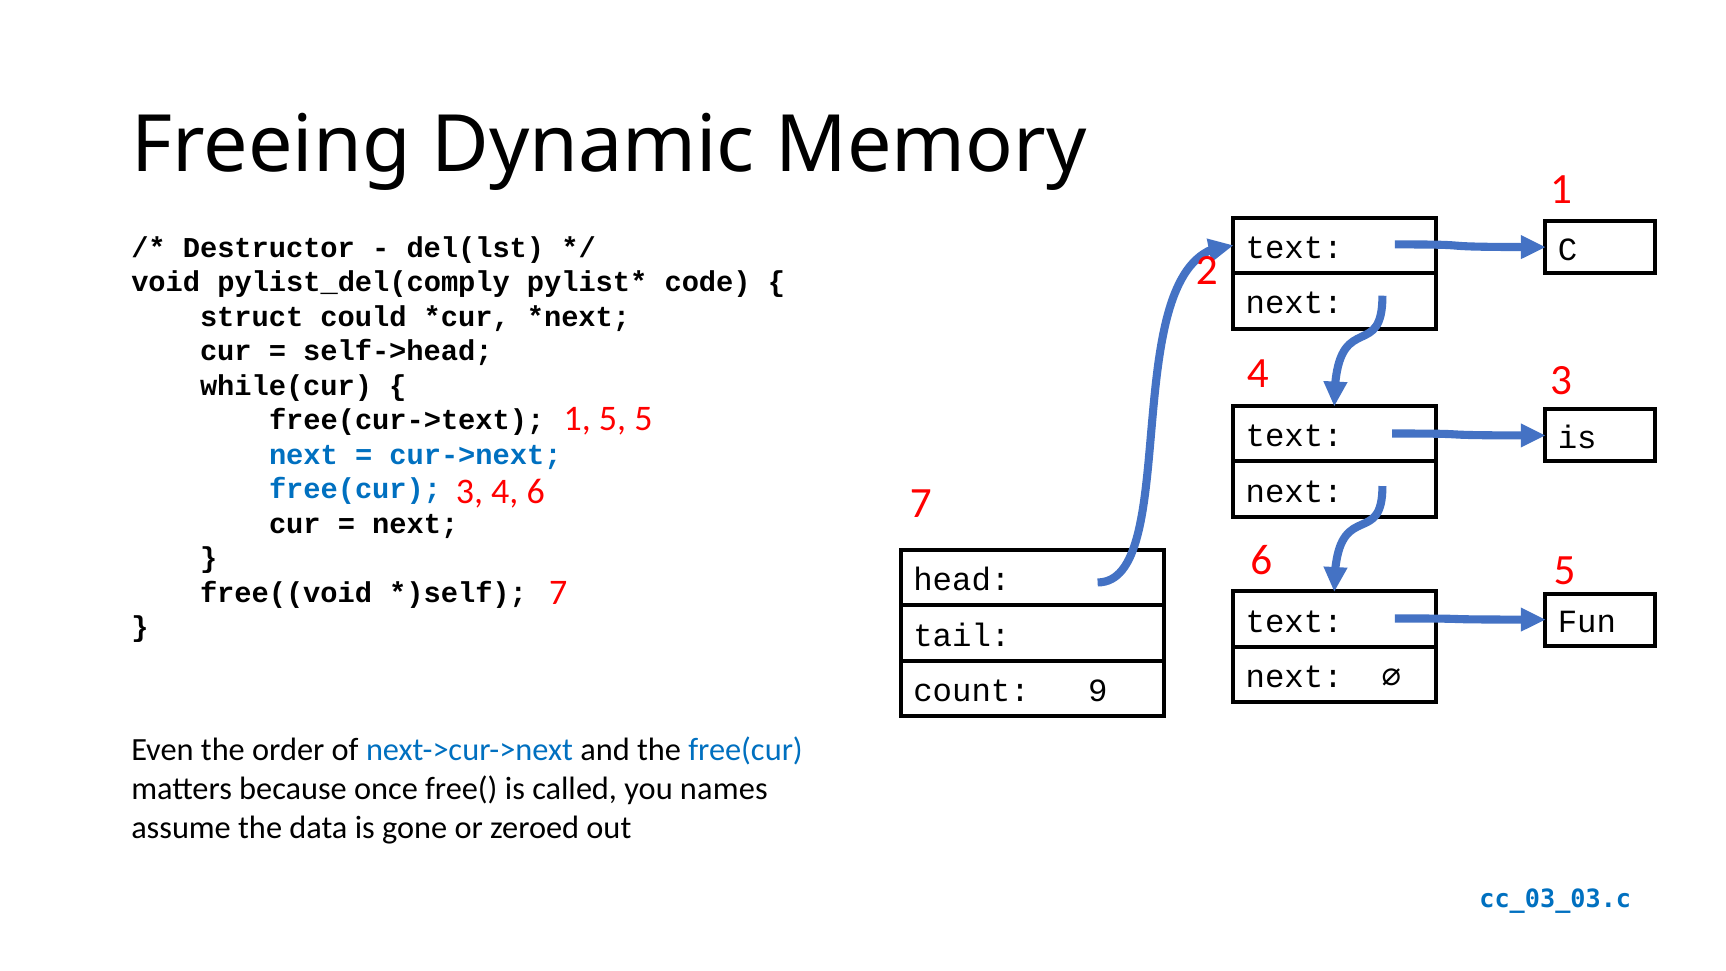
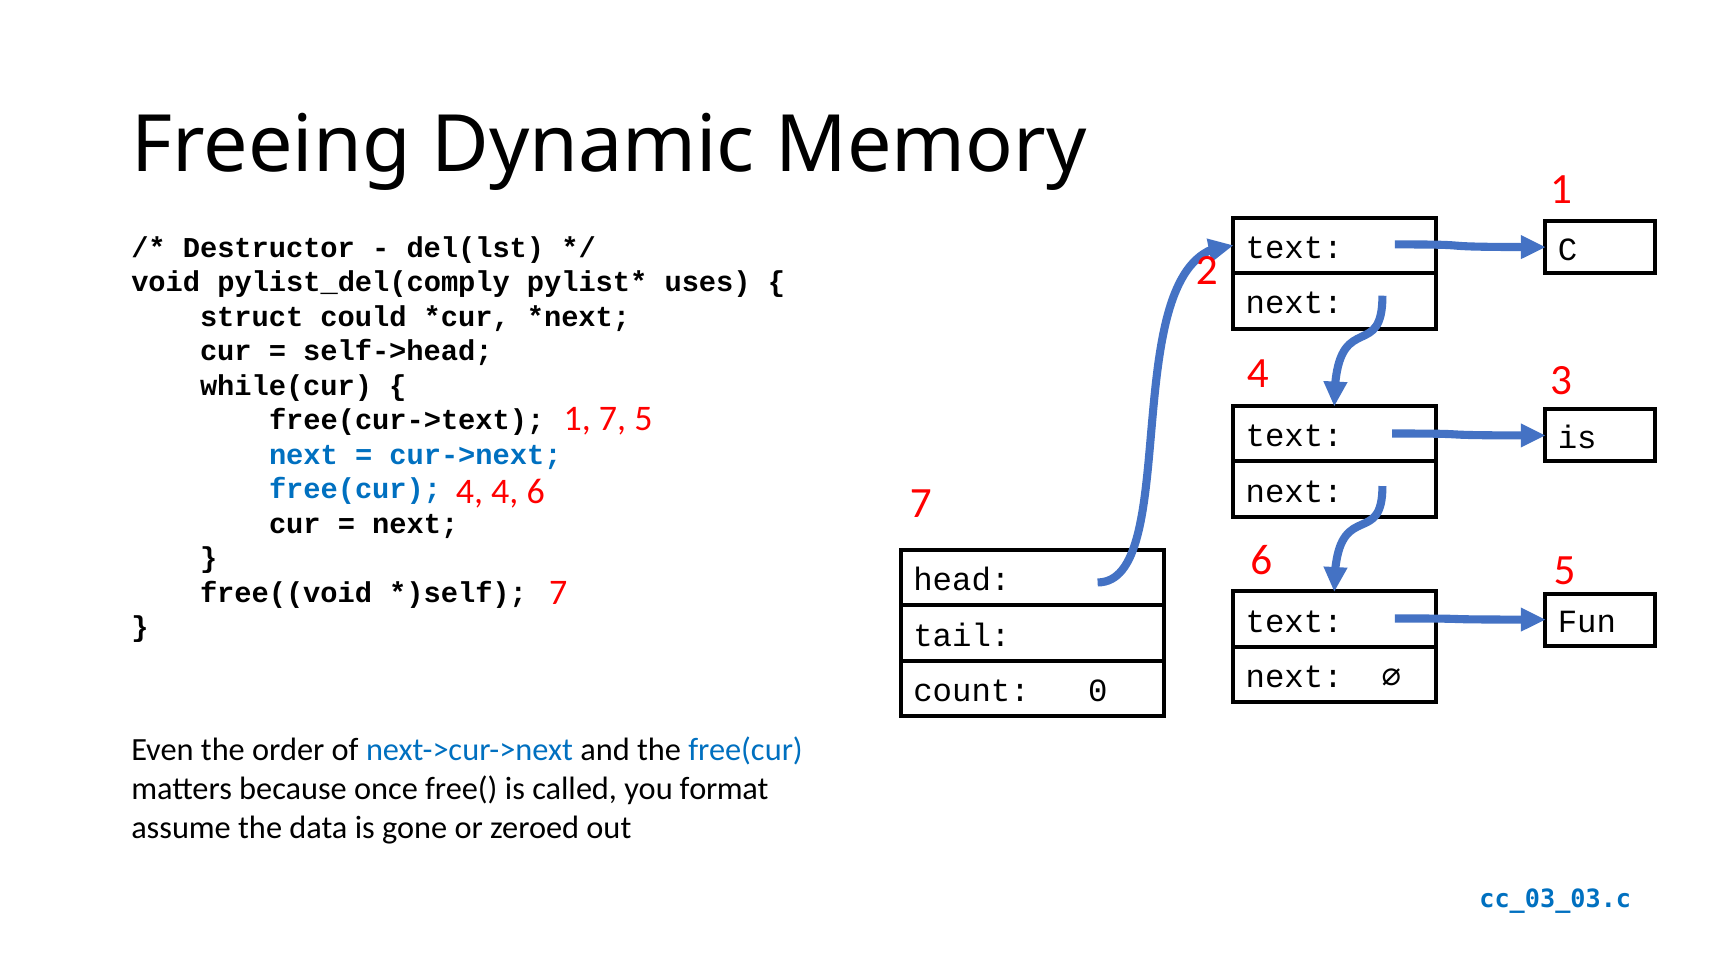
code: code -> uses (708, 282)
1 5: 5 -> 7 (613, 419)
3: 3 -> 4 (469, 491)
9: 9 -> 0 (1098, 691)
names: names -> format (724, 788)
